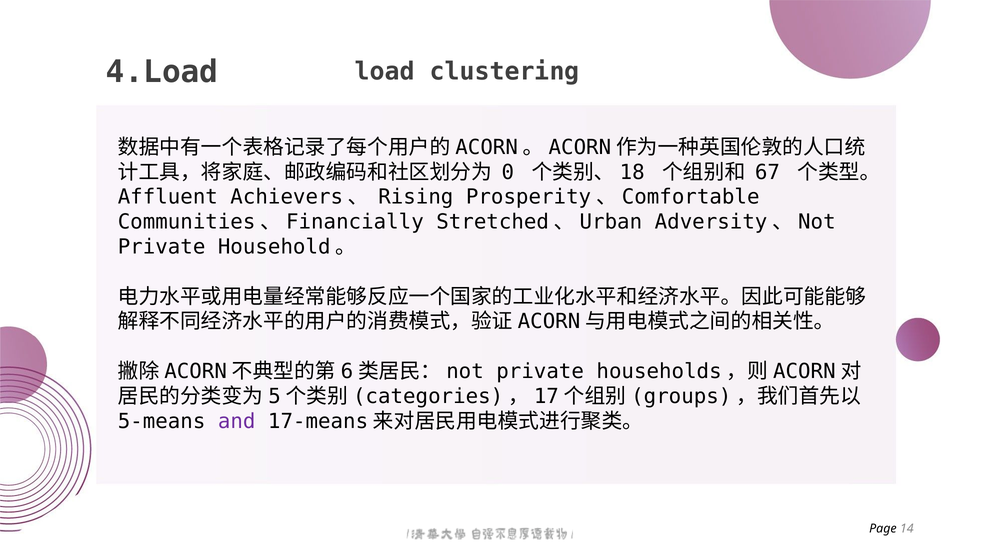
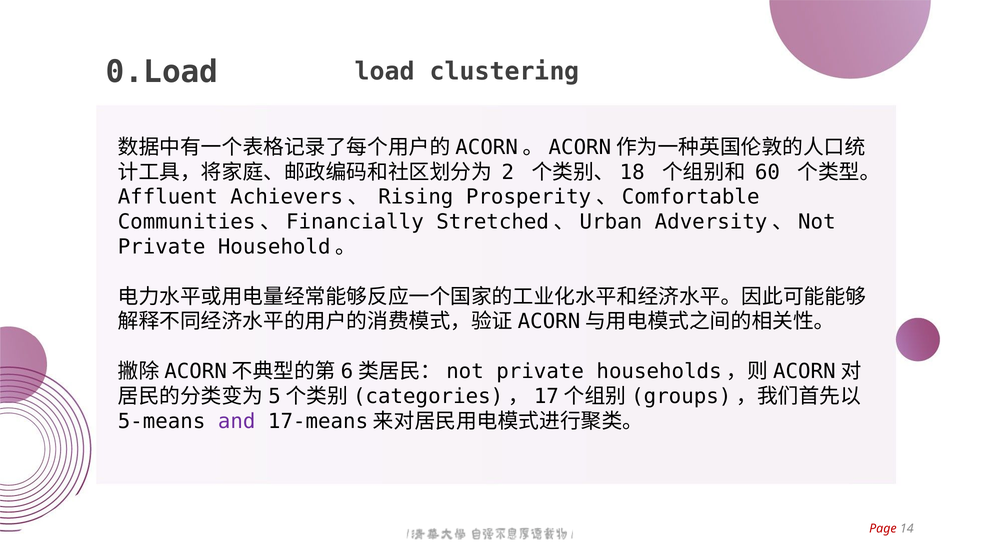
4.Load: 4.Load -> 0.Load (162, 72)
0: 0 -> 2 (508, 172)
67: 67 -> 60 (767, 172)
Page colour: black -> red (883, 529)
